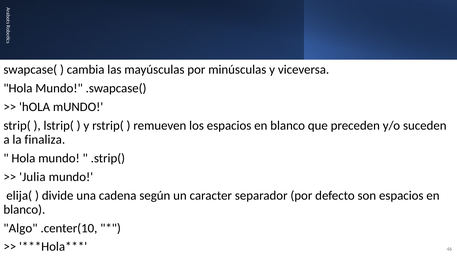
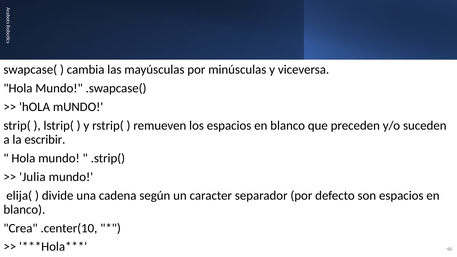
finaliza: finaliza -> escribir (45, 140)
Algo: Algo -> Crea (21, 228)
